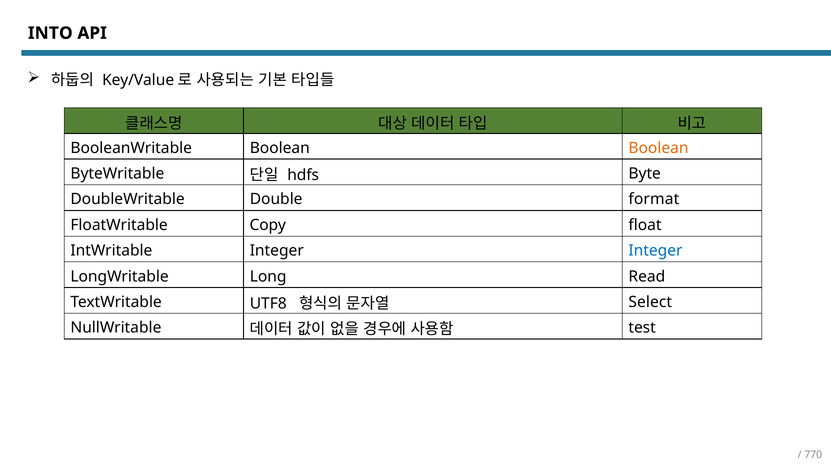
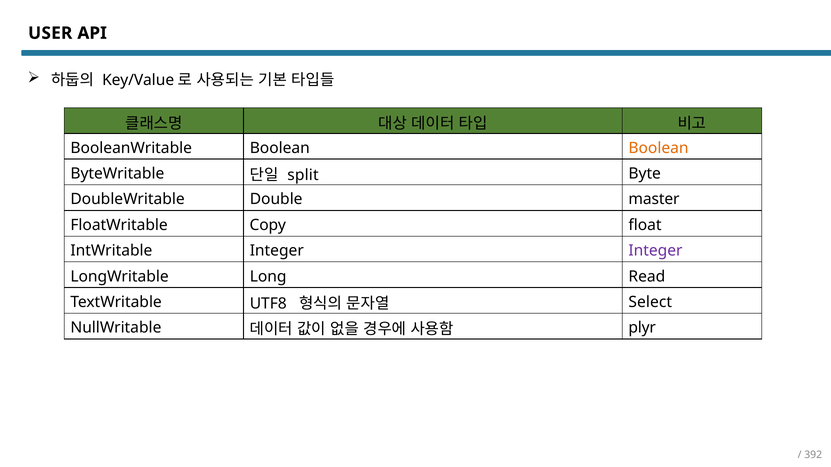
INTO: INTO -> USER (50, 33)
hdfs: hdfs -> split (303, 175)
format: format -> master (654, 200)
Integer colour: blue -> purple (655, 251)
test: test -> plyr (642, 328)
770: 770 -> 392 (813, 455)
